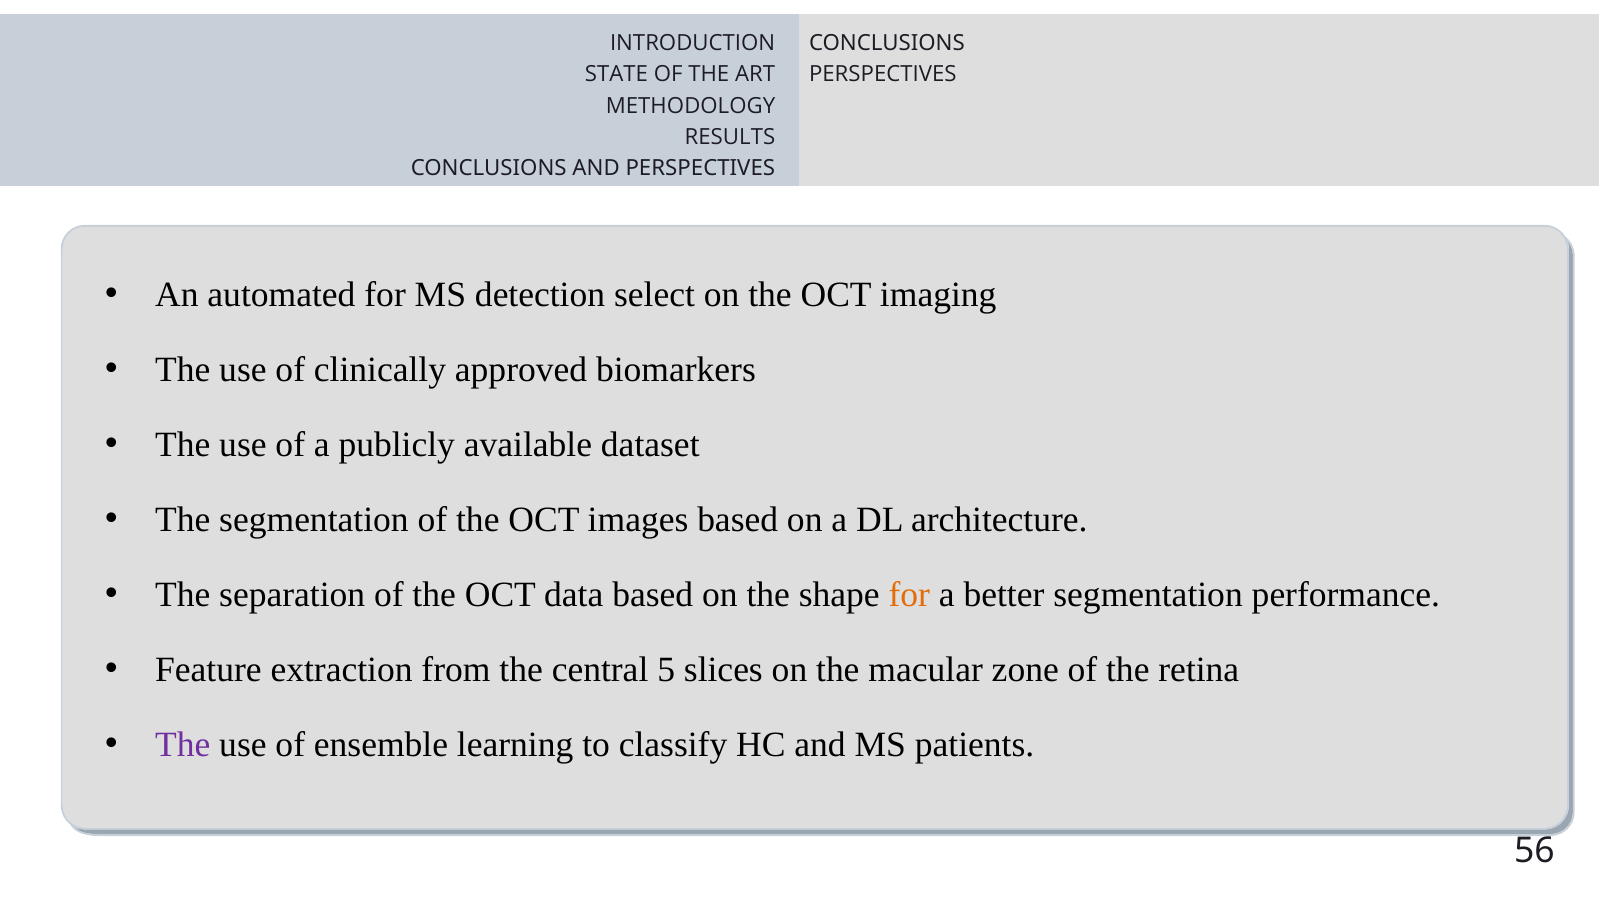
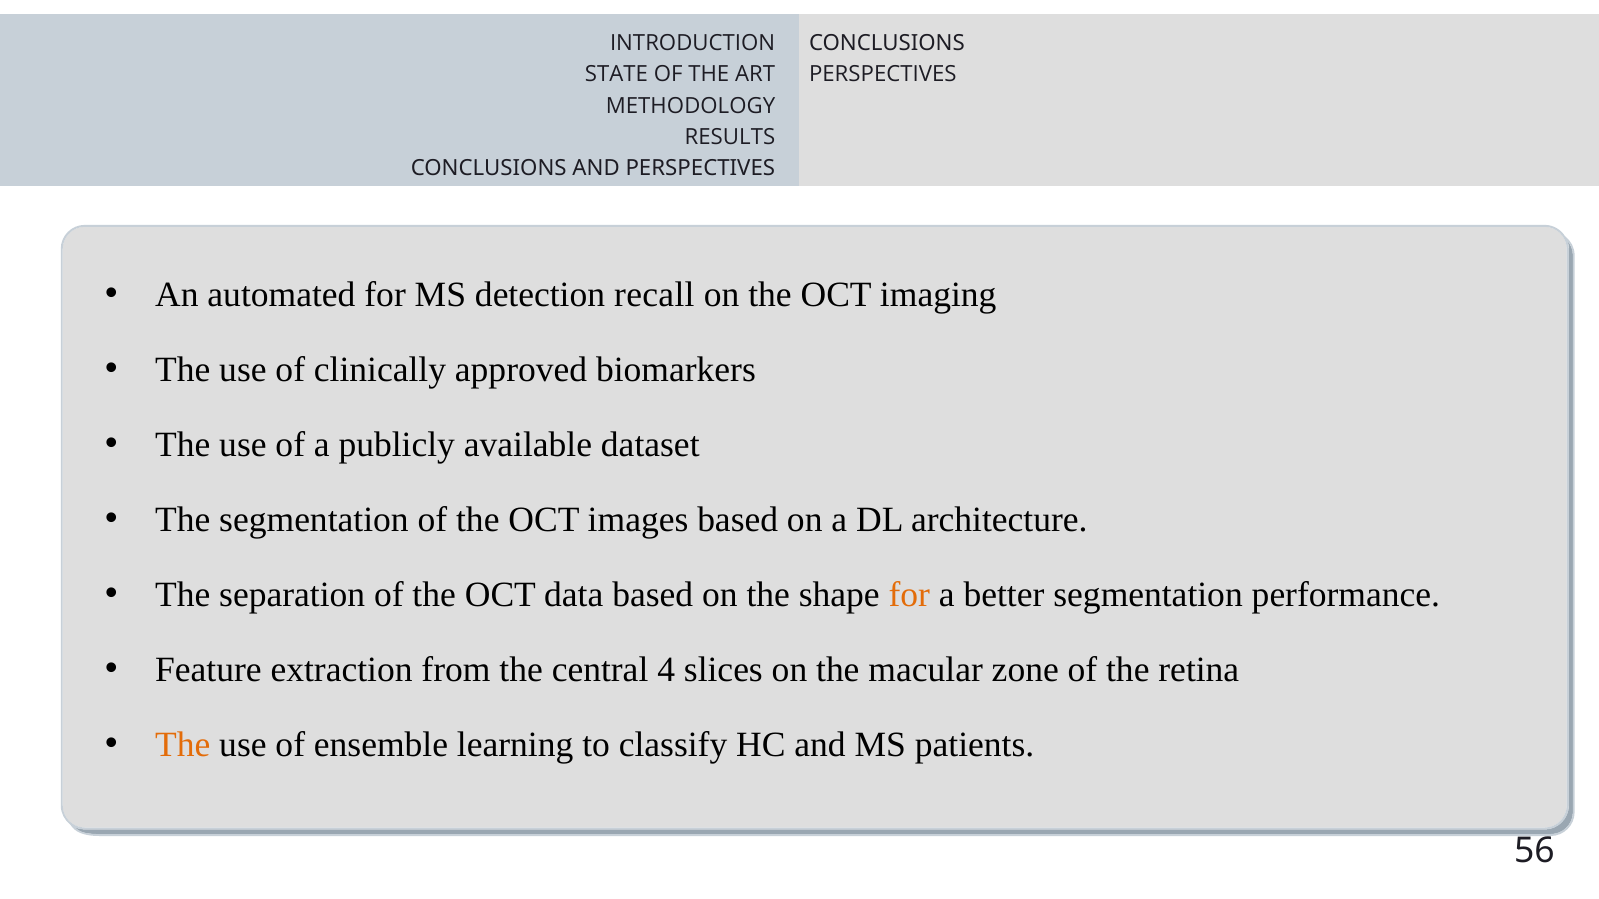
select: select -> recall (654, 294)
5: 5 -> 4 (666, 670)
The colour: purple -> orange (183, 745)
